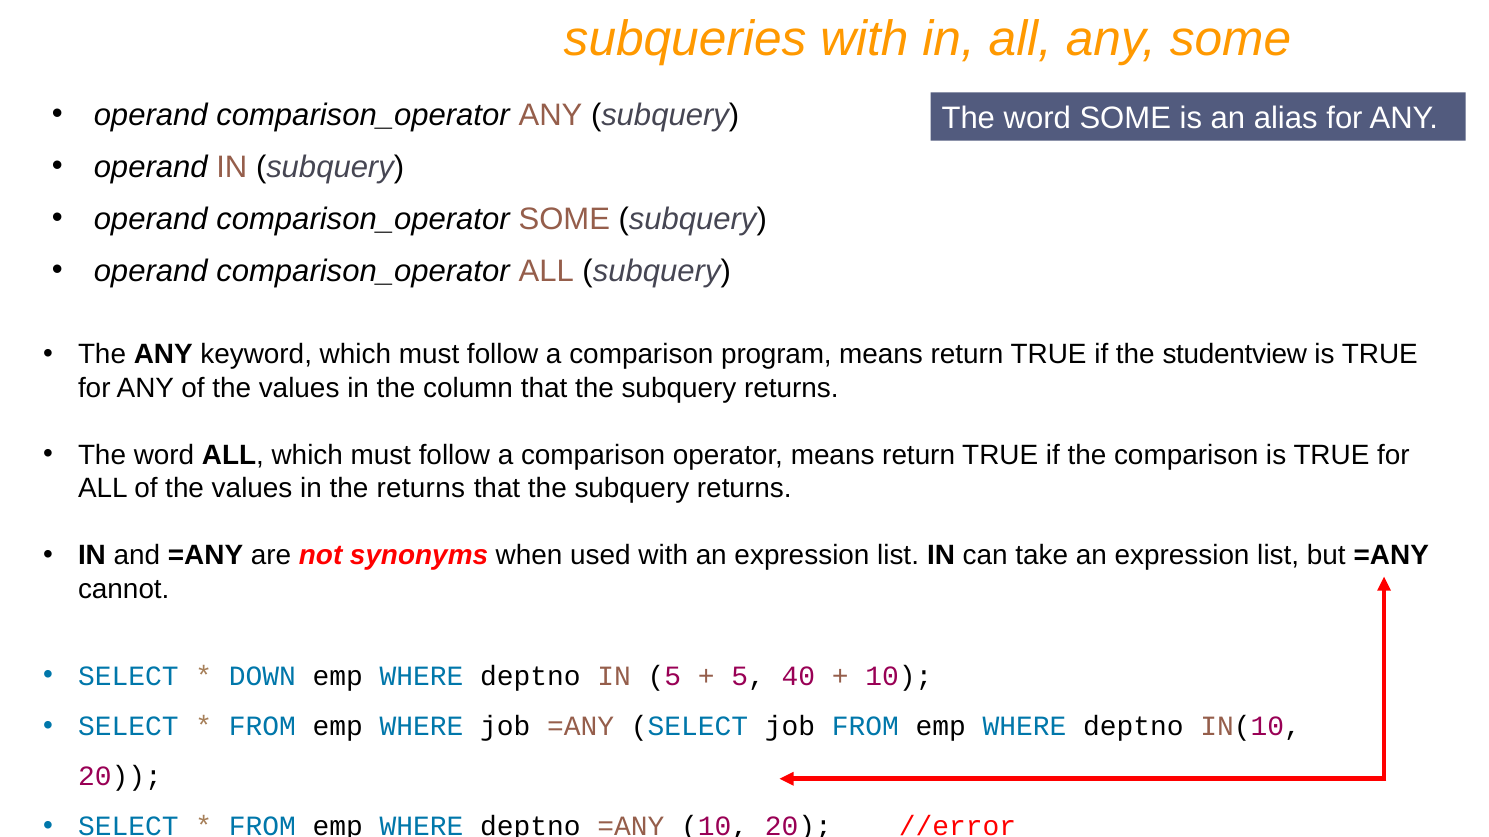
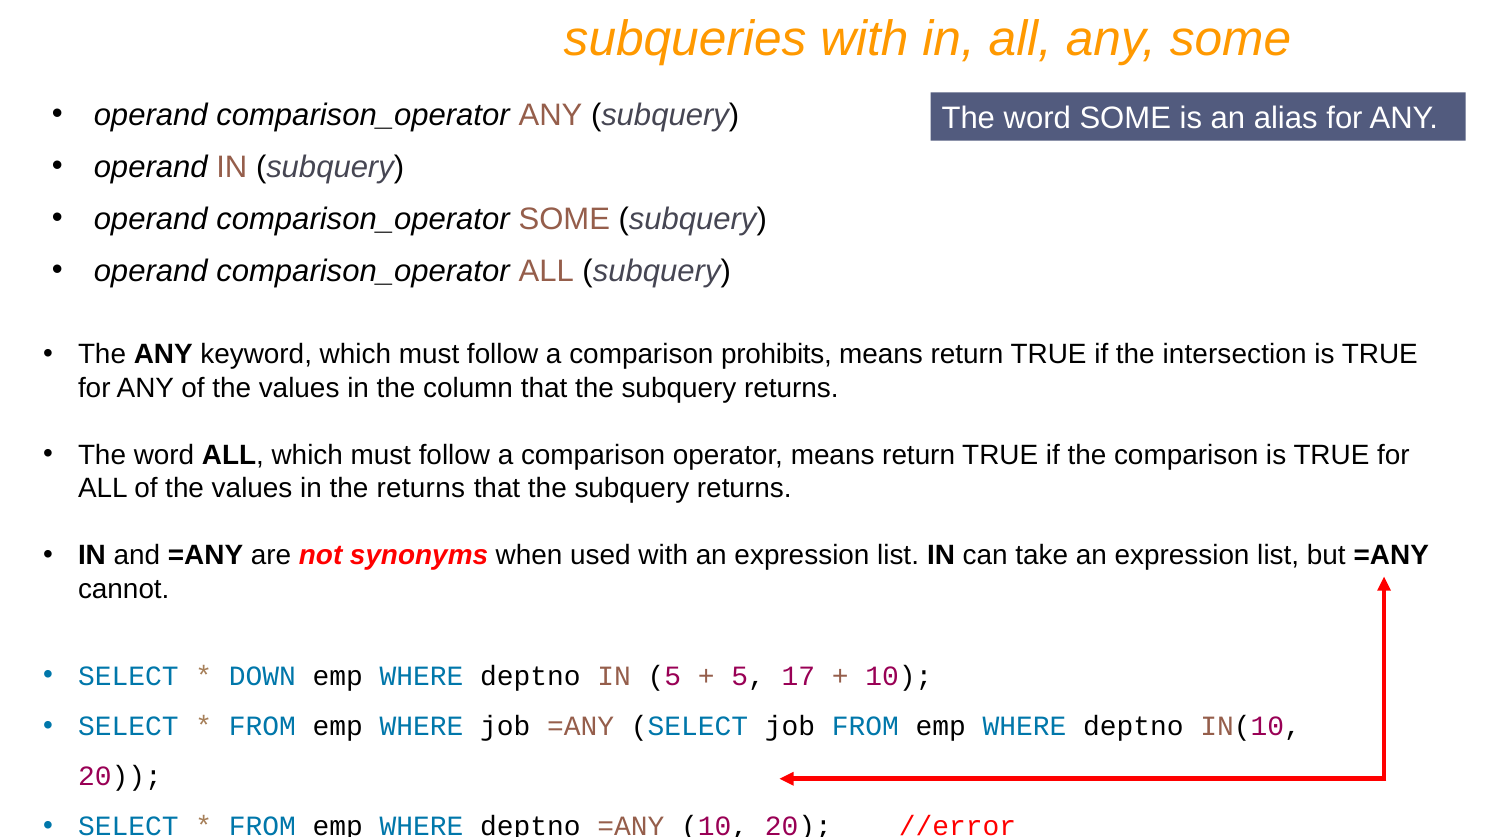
program: program -> prohibits (776, 355)
studentview: studentview -> intersection (1235, 355)
40: 40 -> 17 (798, 677)
